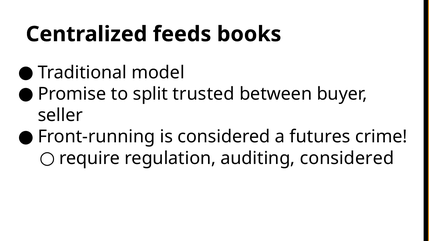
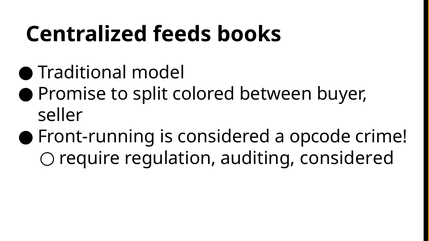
trusted: trusted -> colored (204, 94)
futures: futures -> opcode (320, 137)
